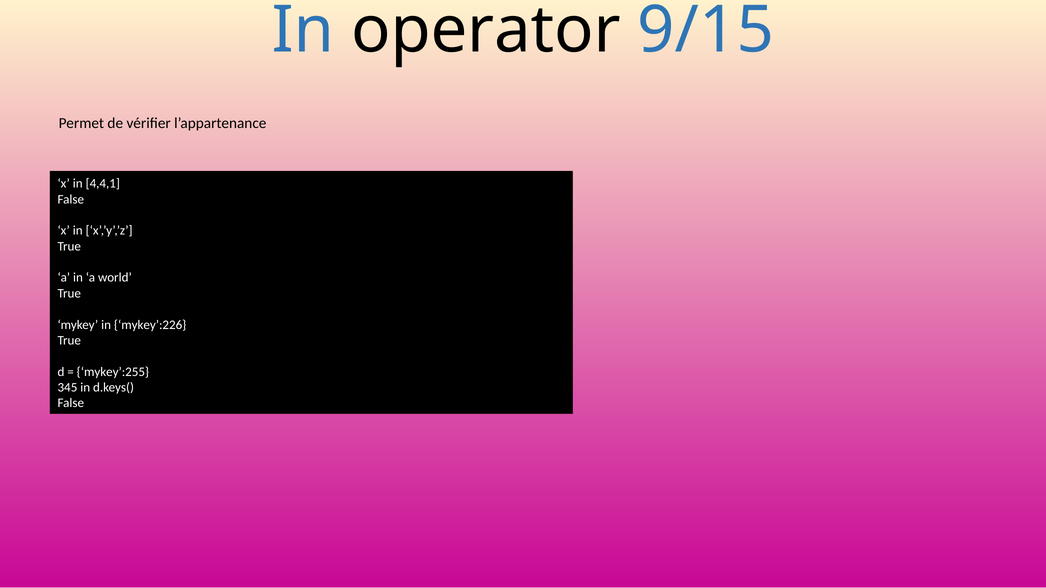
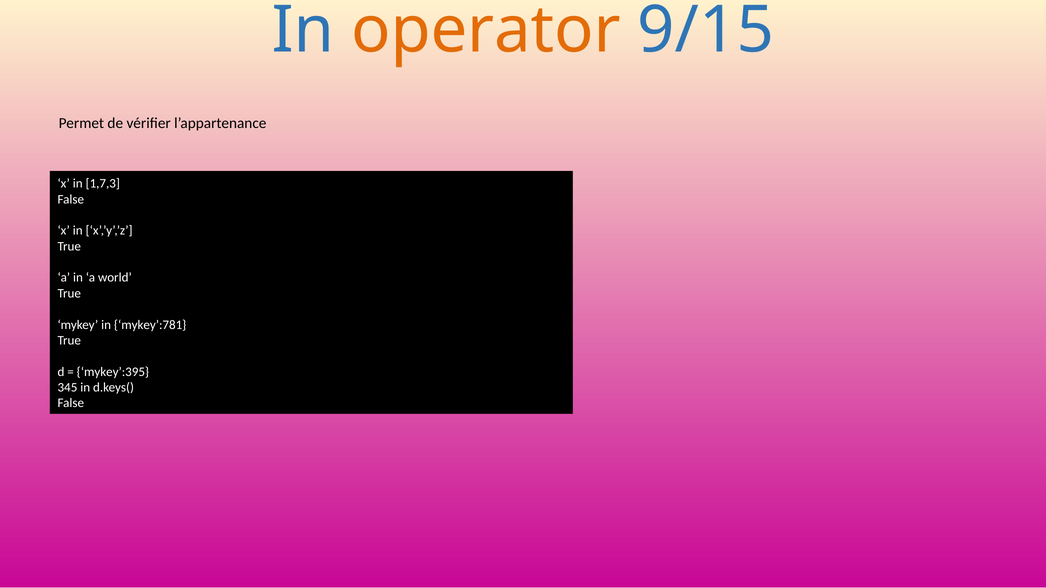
operator colour: black -> orange (486, 30)
4,4,1: 4,4,1 -> 1,7,3 (103, 184)
mykey’:226: mykey’:226 -> mykey’:781 (150, 325)
mykey’:255: mykey’:255 -> mykey’:395 (113, 372)
